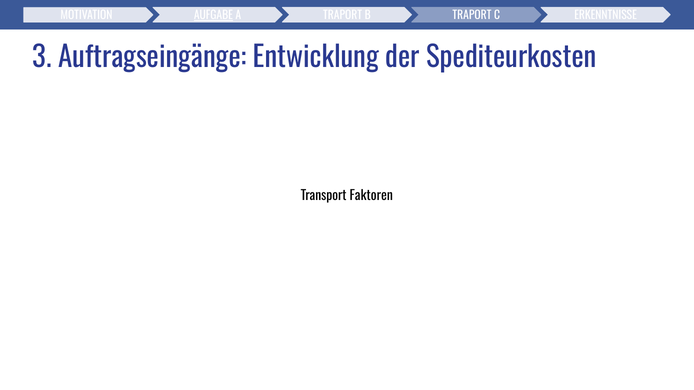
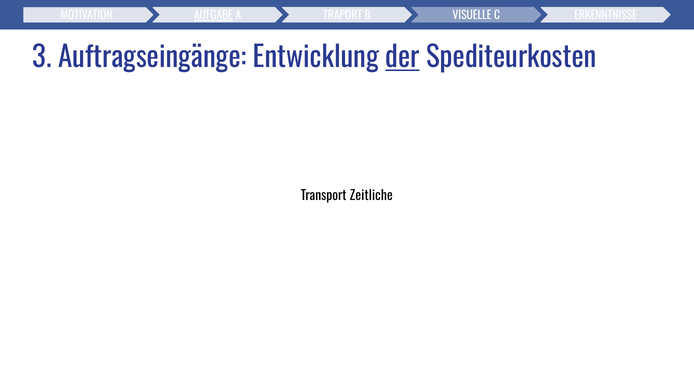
TRAPORT: TRAPORT -> VISUELLE (472, 16)
der underline: none -> present (403, 58)
Faktoren: Faktoren -> Zeitliche (371, 196)
